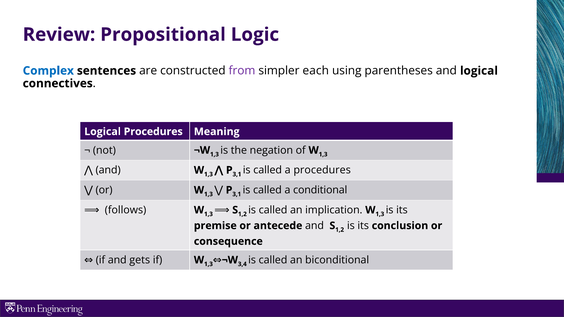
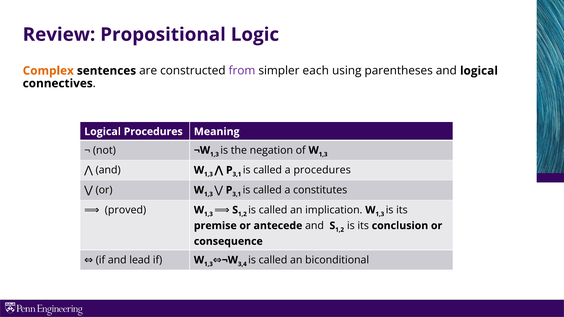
Complex colour: blue -> orange (48, 71)
conditional: conditional -> constitutes (320, 190)
follows: follows -> proved (126, 210)
gets: gets -> lead (140, 260)
